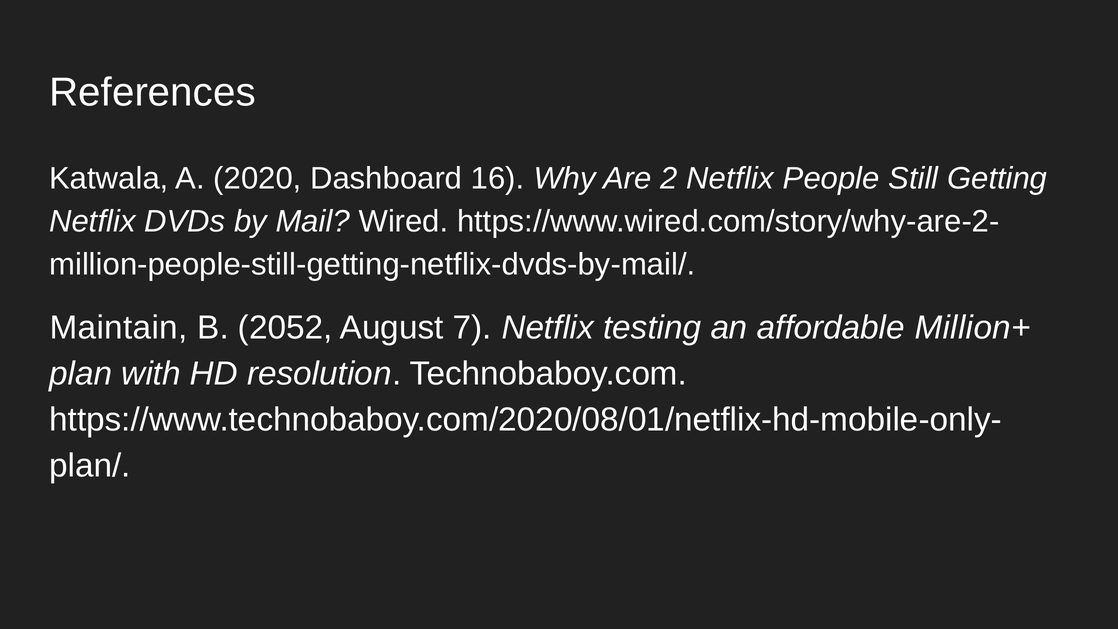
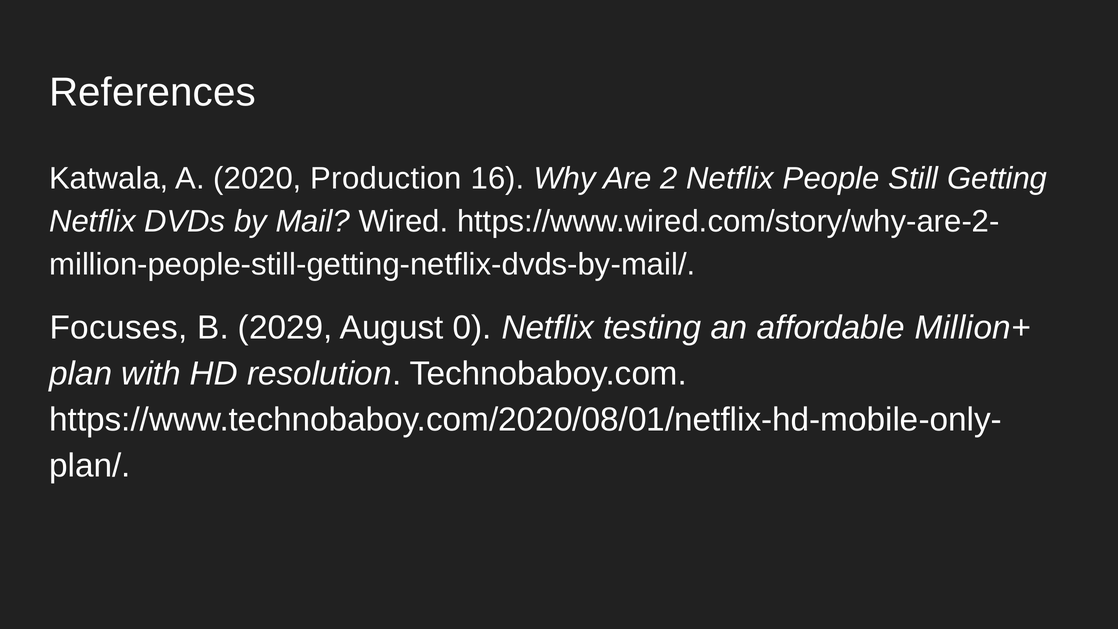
Dashboard: Dashboard -> Production (386, 179)
Maintain: Maintain -> Focuses (118, 328)
2052: 2052 -> 2029 (285, 328)
7: 7 -> 0 (472, 328)
